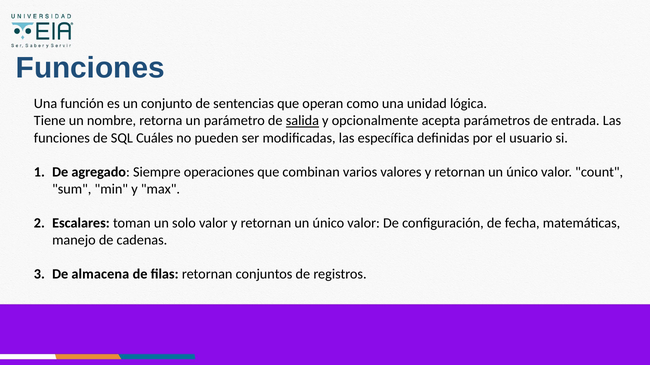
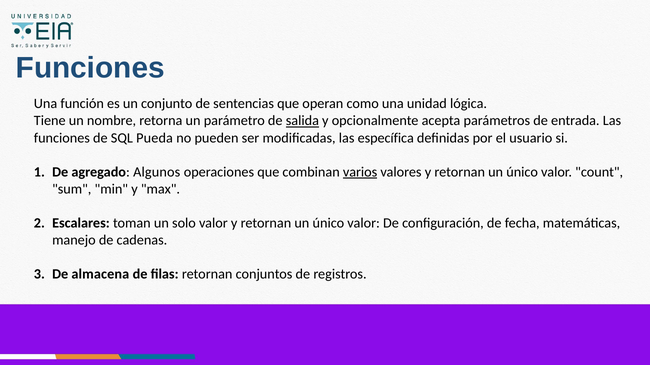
Cuáles: Cuáles -> Pueda (155, 138)
Siempre: Siempre -> Algunos (157, 172)
varios underline: none -> present (360, 172)
